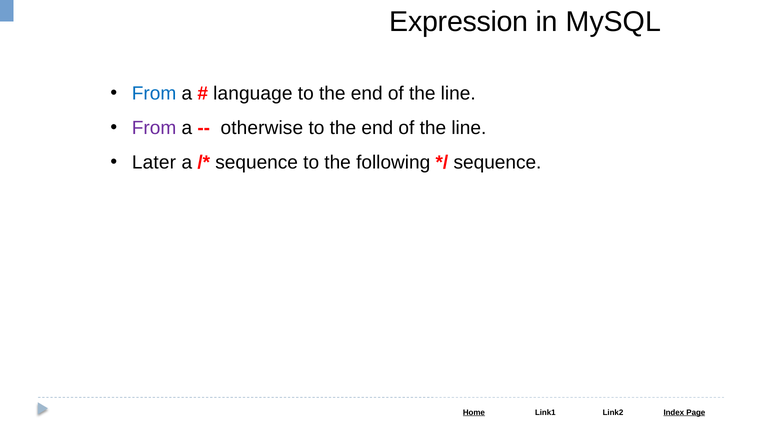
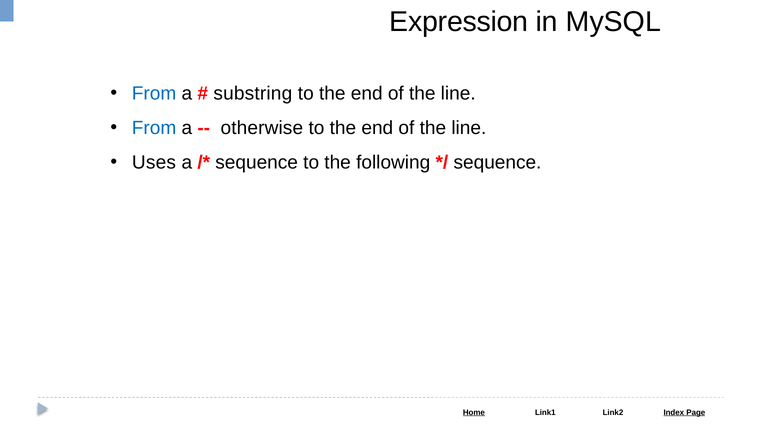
language: language -> substring (253, 94)
From colour: purple -> blue (154, 128)
Later: Later -> Uses (154, 162)
